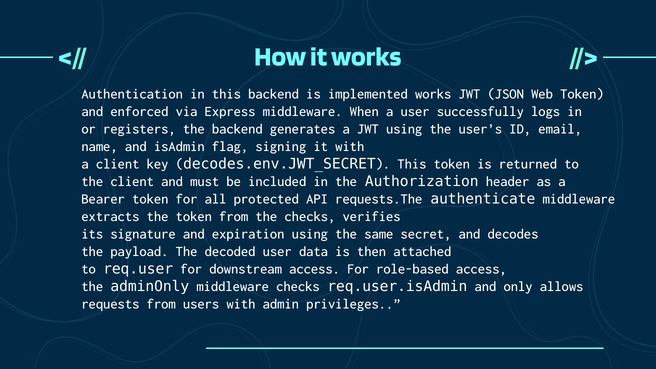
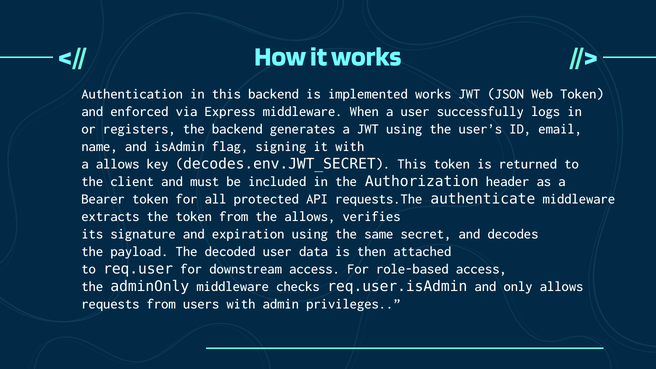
a client: client -> allows (118, 164)
the checks: checks -> allows (310, 217)
